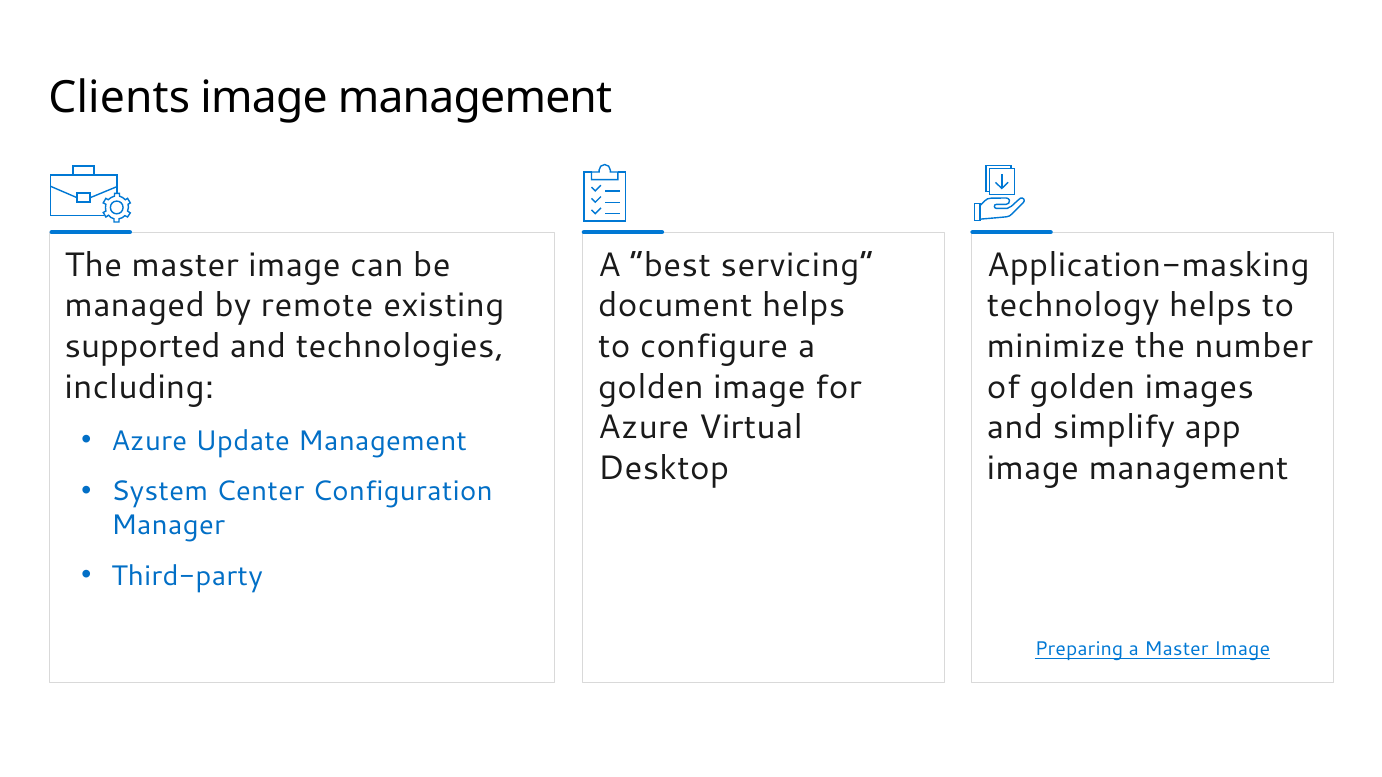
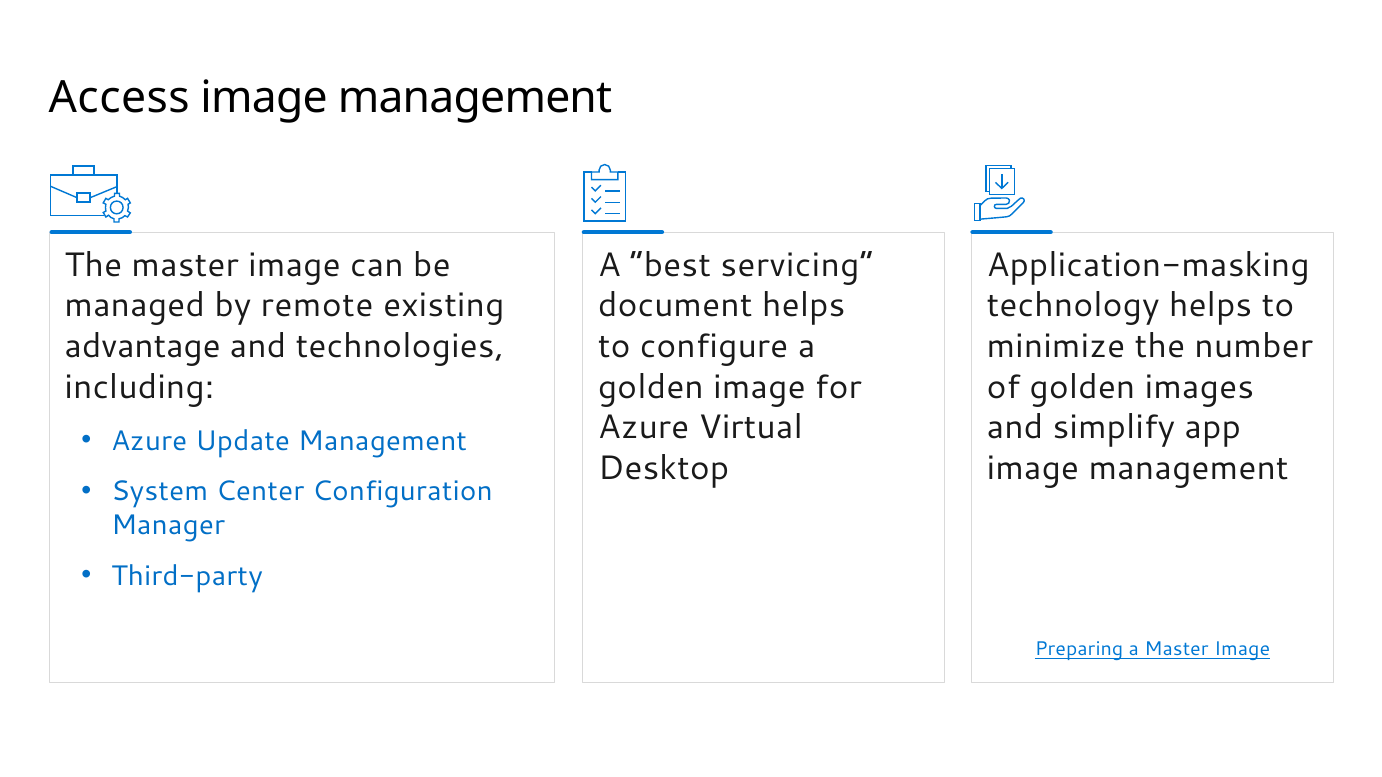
Clients: Clients -> Access (119, 98)
supported: supported -> advantage (143, 346)
